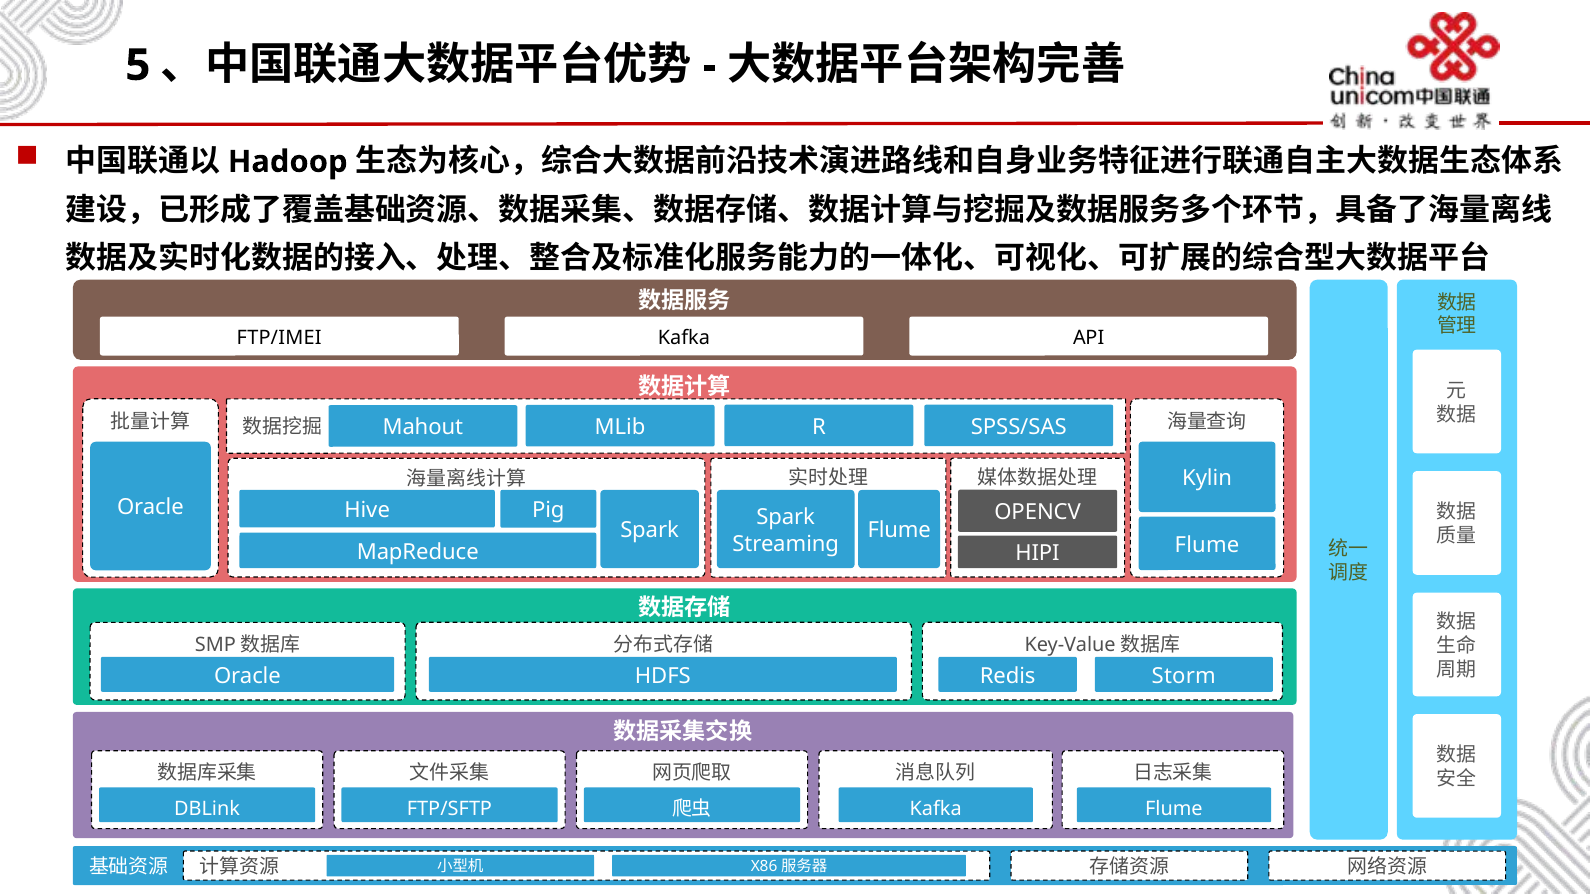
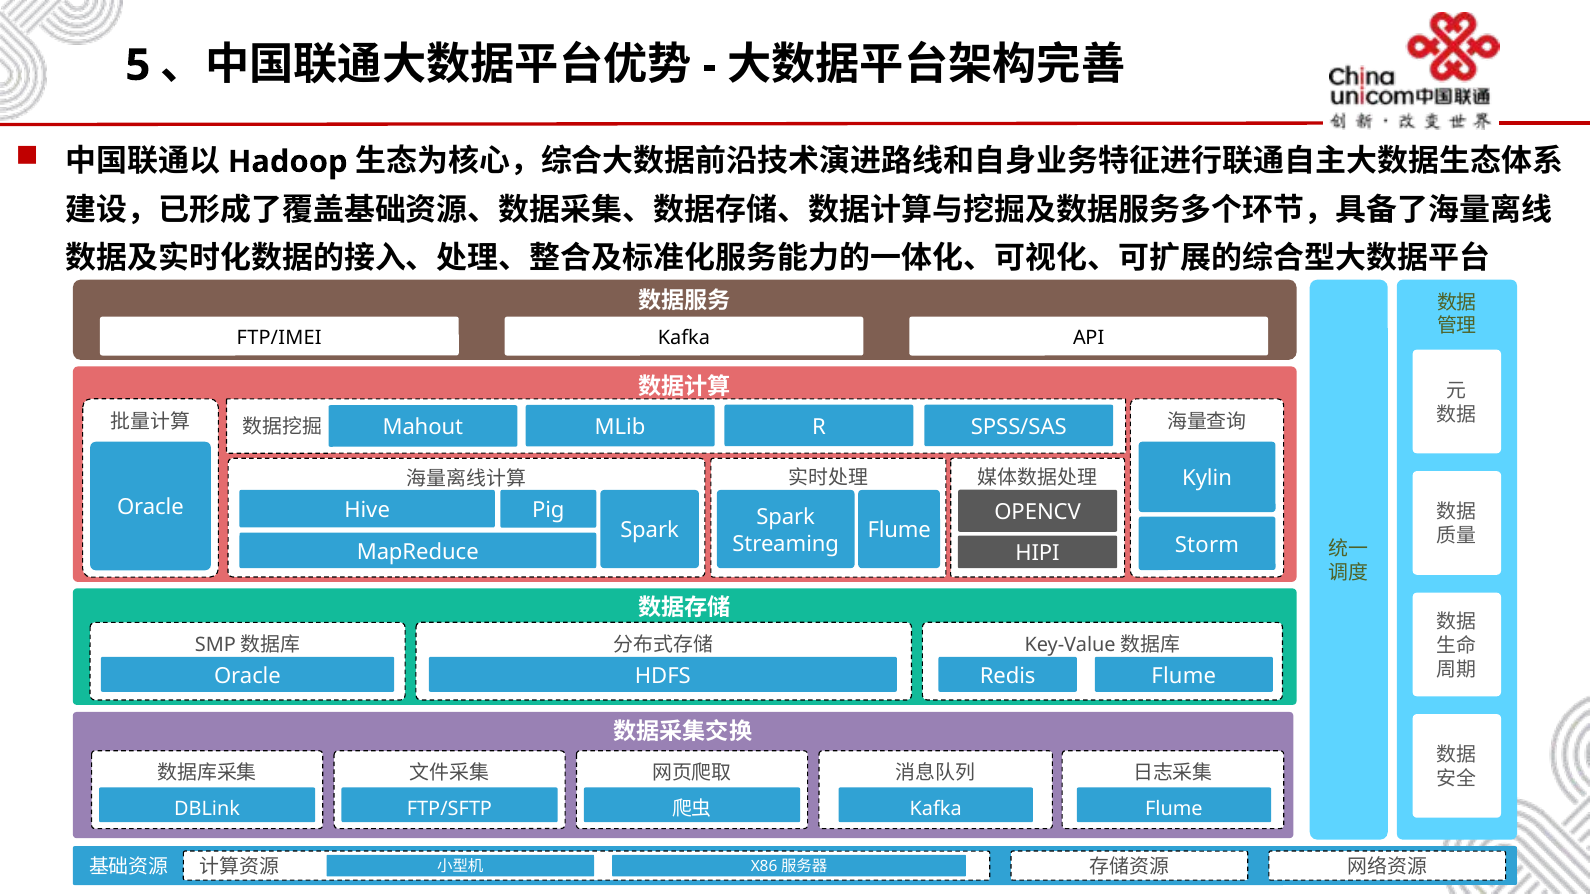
Flume: Flume -> Storm (1207, 545)
Redis Storm: Storm -> Flume (1184, 676)
